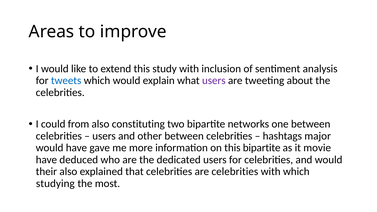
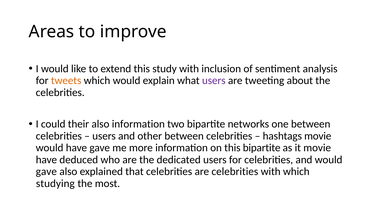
tweets colour: blue -> orange (66, 81)
from: from -> their (78, 124)
also constituting: constituting -> information (138, 124)
hashtags major: major -> movie (318, 136)
their: their -> gave (46, 172)
